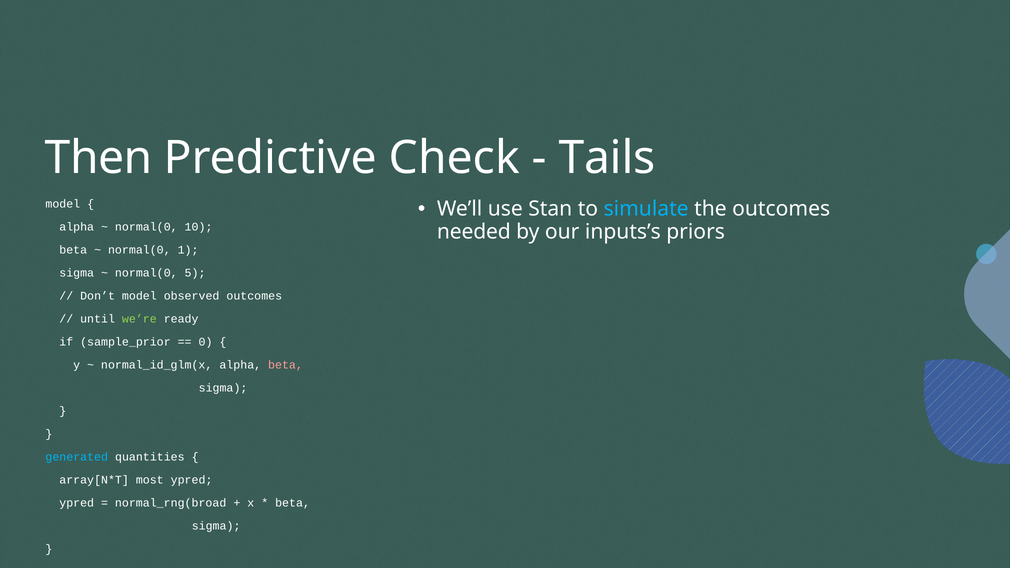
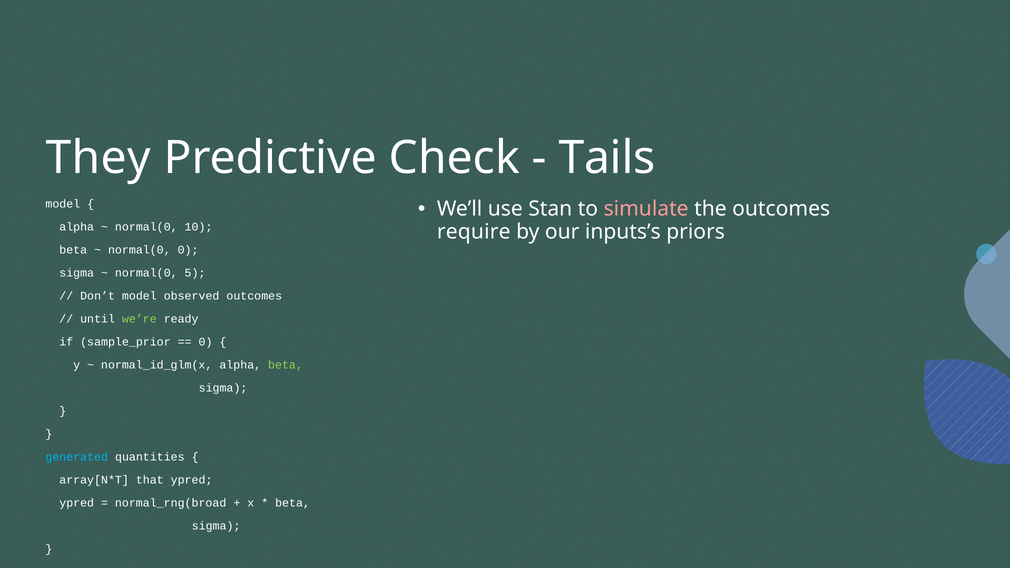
Then: Then -> They (98, 158)
simulate colour: light blue -> pink (646, 209)
needed: needed -> require (474, 232)
normal(0 1: 1 -> 0 (188, 250)
beta colour: pink -> light green (286, 365)
most: most -> that (150, 480)
